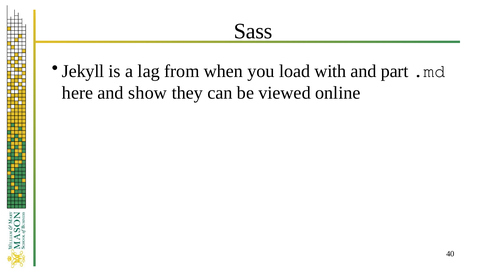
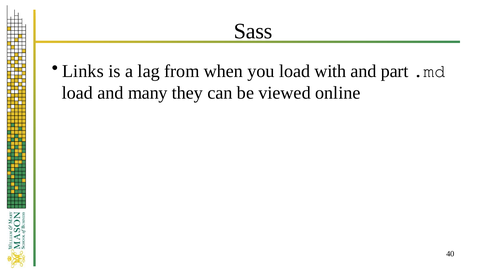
Jekyll: Jekyll -> Links (83, 71)
here: here -> load (78, 93)
show: show -> many (148, 93)
